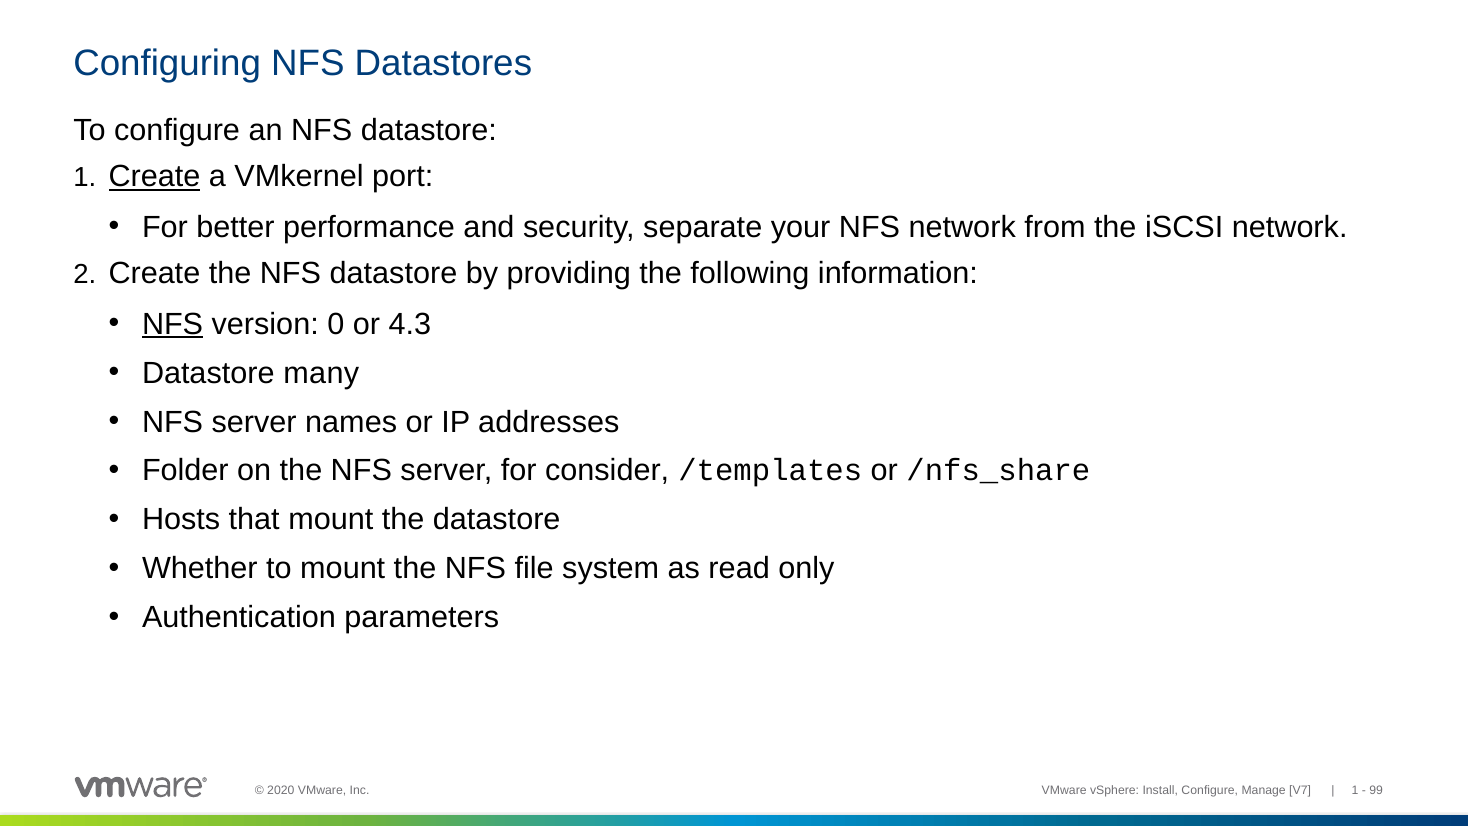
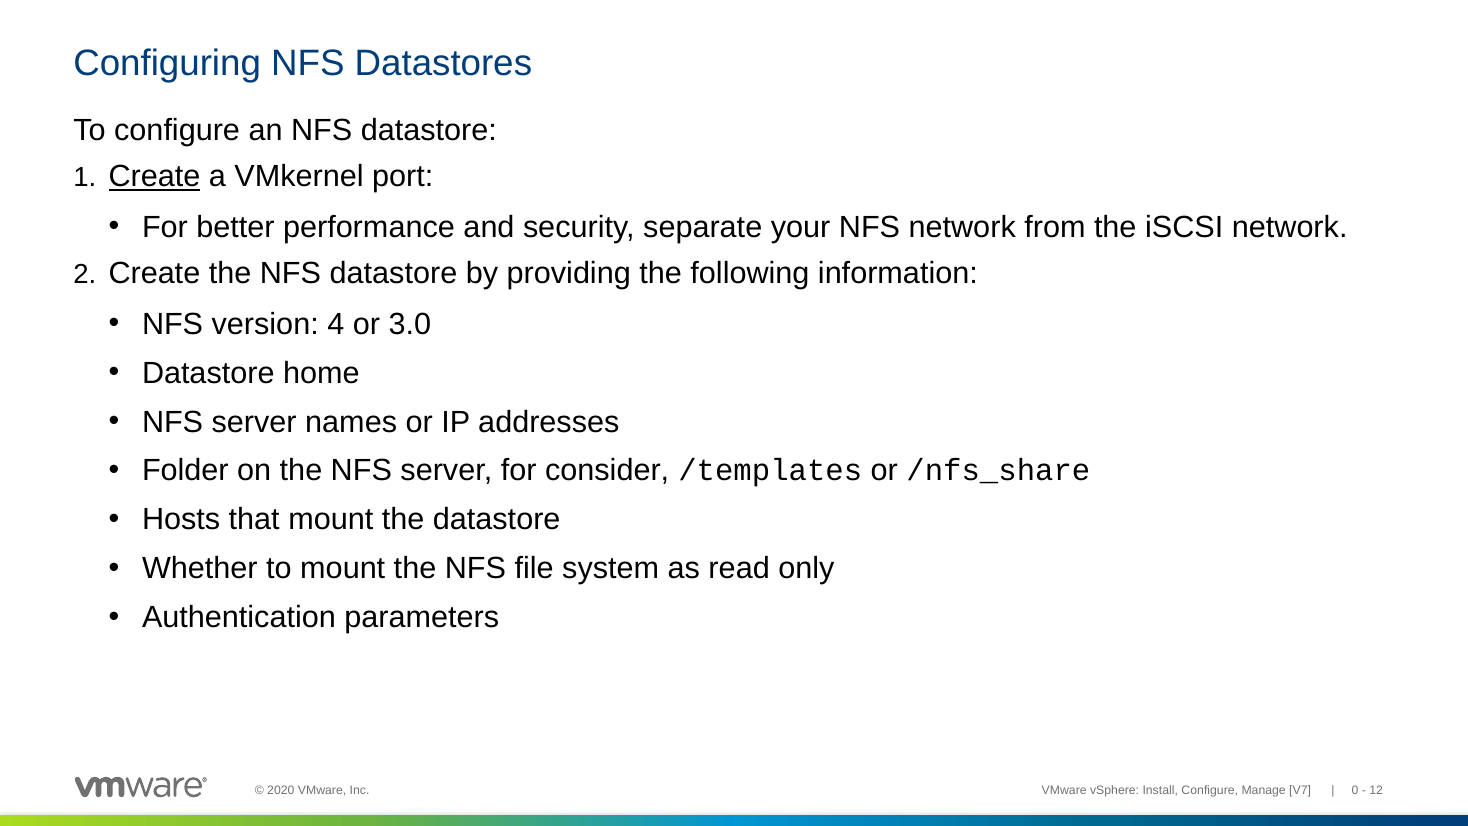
NFS underline: present -> none (173, 324)
0: 0 -> 4 (336, 324)
4.3: 4.3 -> 3.0 (410, 324)
many: many -> home (321, 373)
1: 1 -> 0 (1355, 790)
99: 99 -> 12 (1376, 790)
